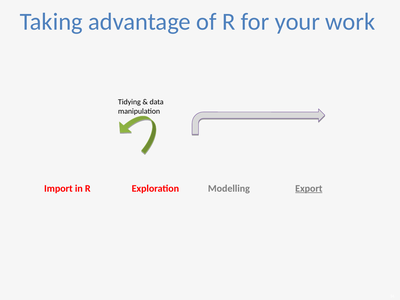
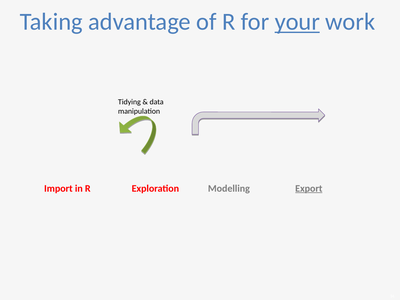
your underline: none -> present (297, 22)
